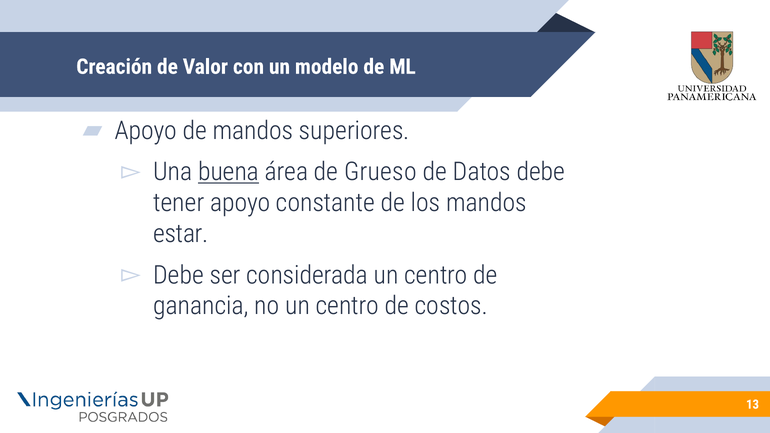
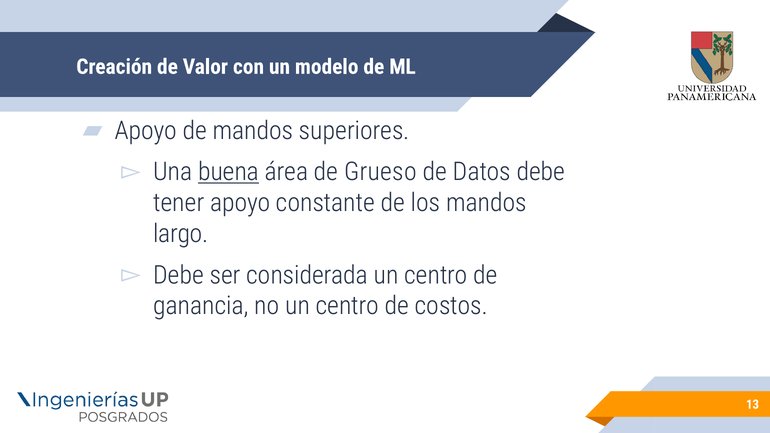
estar: estar -> largo (181, 234)
